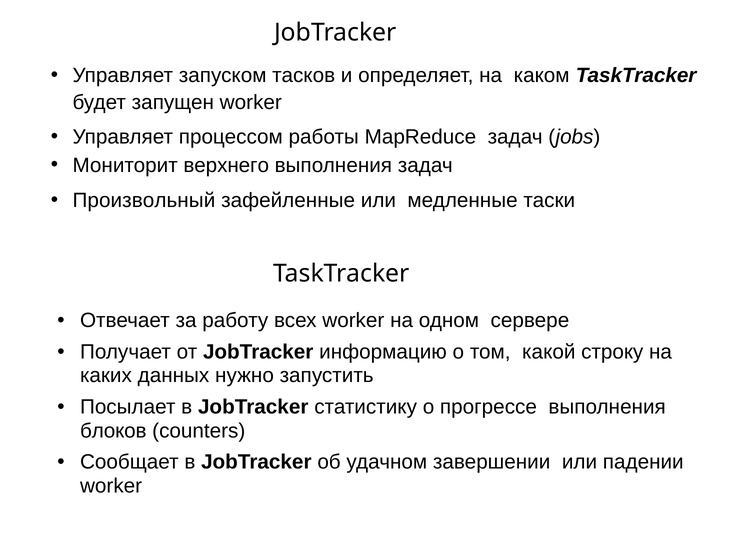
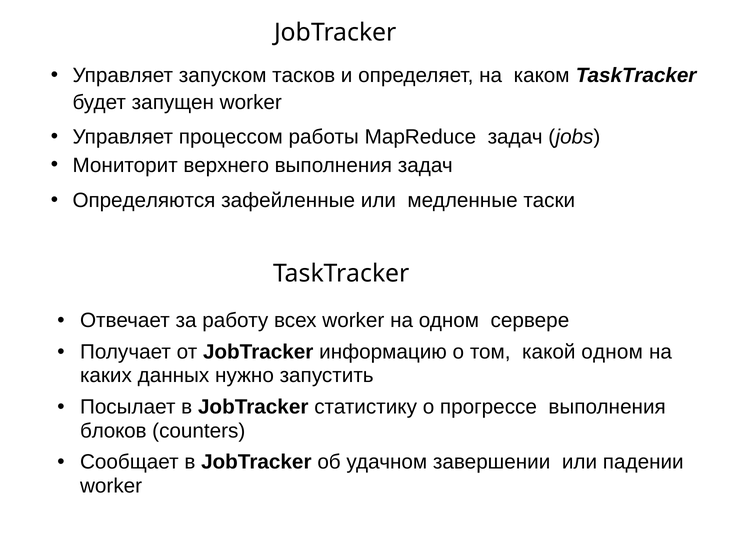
Произвольный: Произвольный -> Определяются (144, 201)
какой строку: строку -> одном (612, 352)
